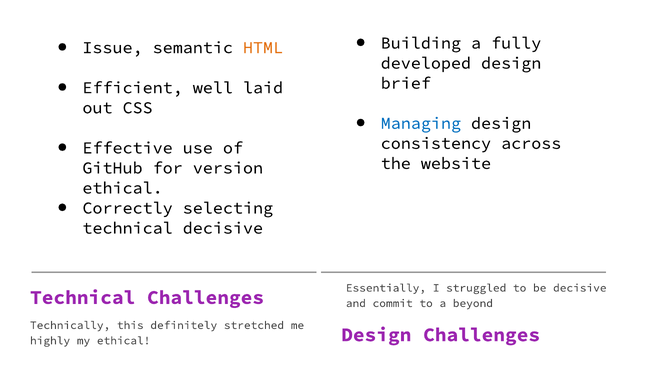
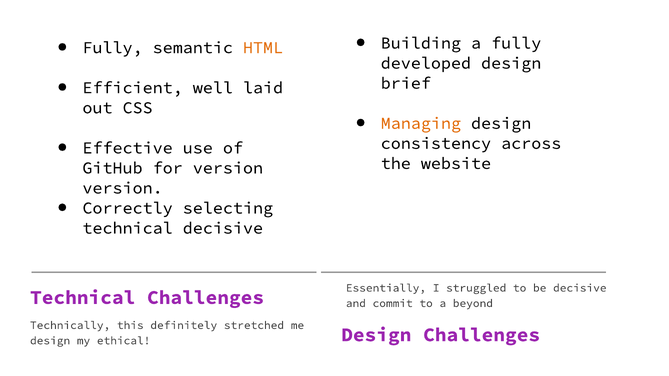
Issue: Issue -> Fully (113, 48)
Managing colour: blue -> orange (421, 123)
ethical: ethical -> version (123, 188)
highly: highly -> design (50, 341)
